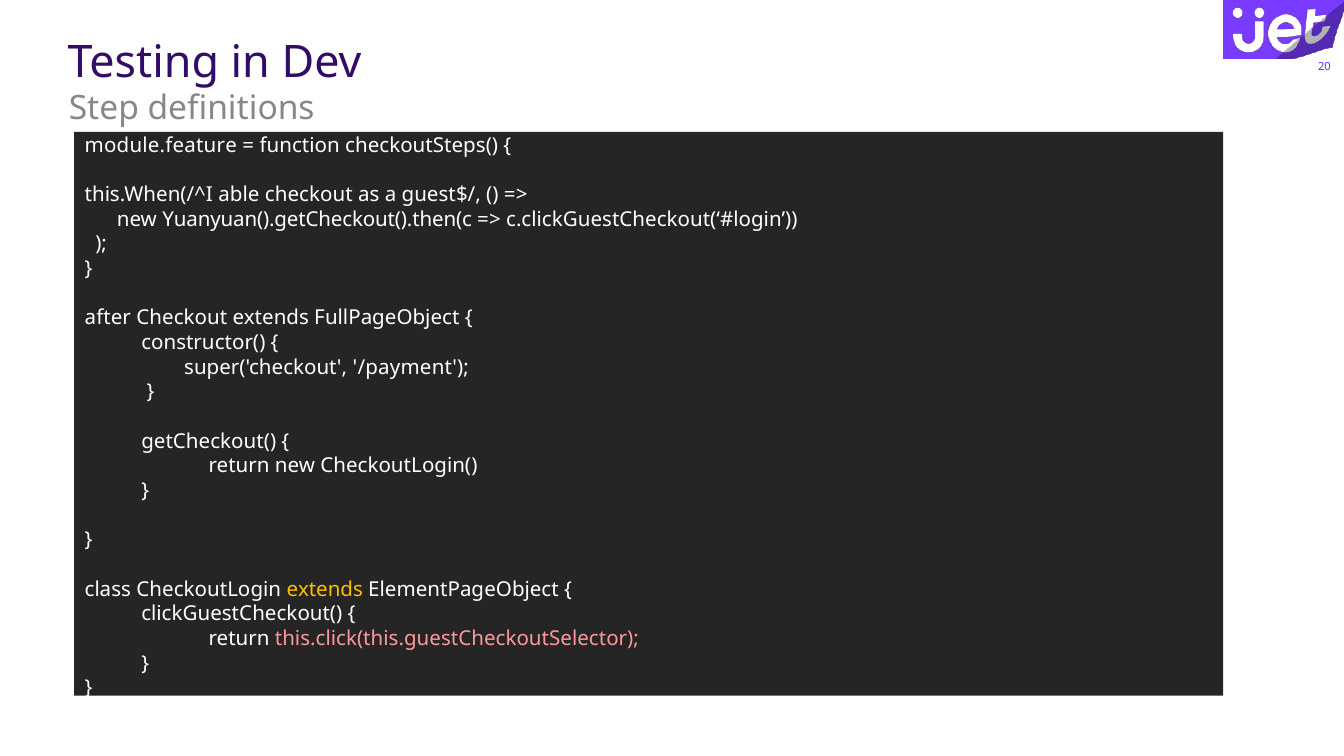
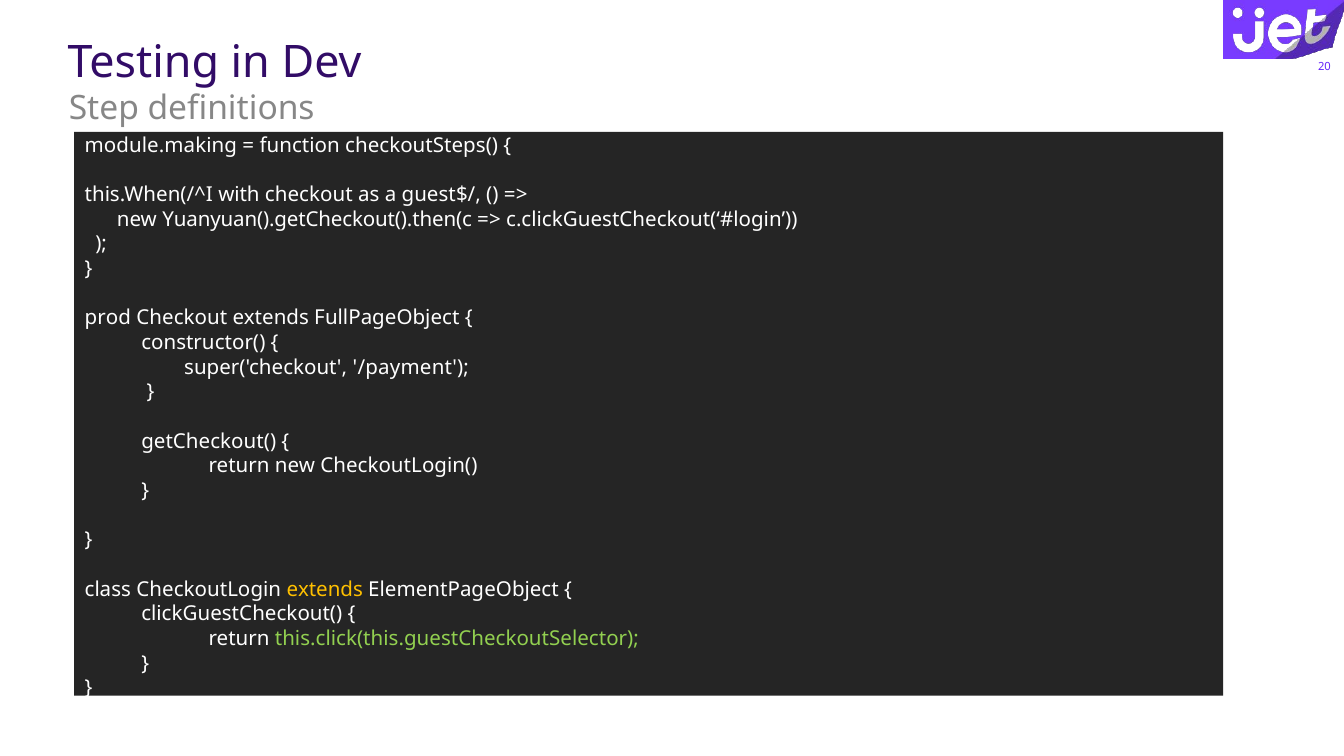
module.feature: module.feature -> module.making (161, 146)
able: able -> with (239, 195)
after: after -> prod (108, 318)
this.click(this.guestCheckoutSelector colour: pink -> light green (457, 639)
